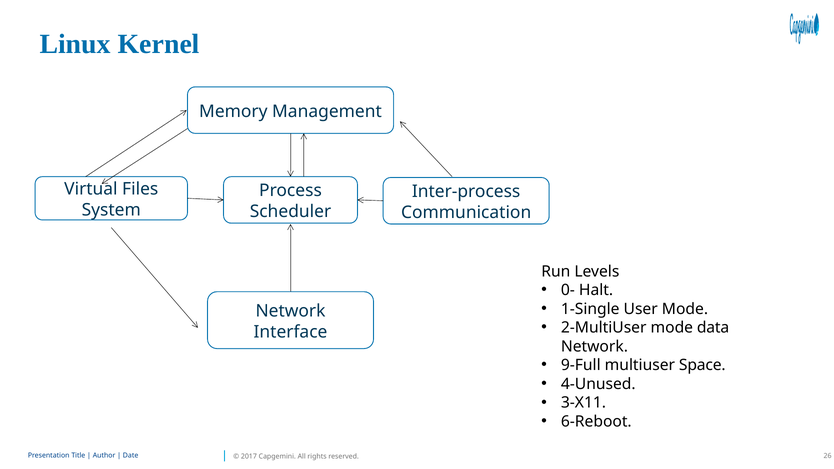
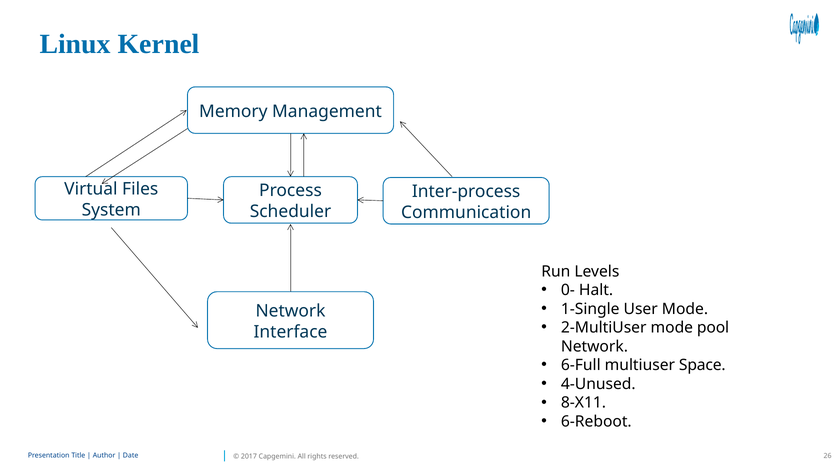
data: data -> pool (713, 328)
9-Full: 9-Full -> 6-Full (581, 365)
3-X11: 3-X11 -> 8-X11 (583, 403)
